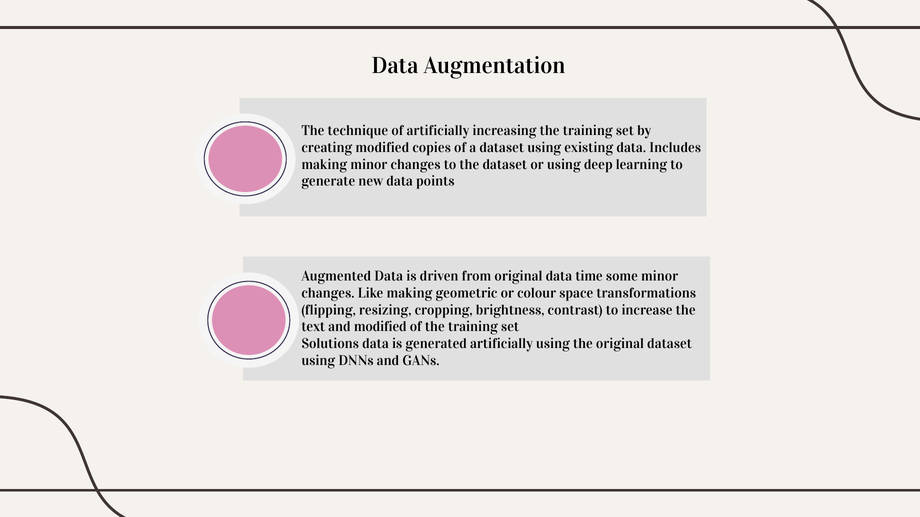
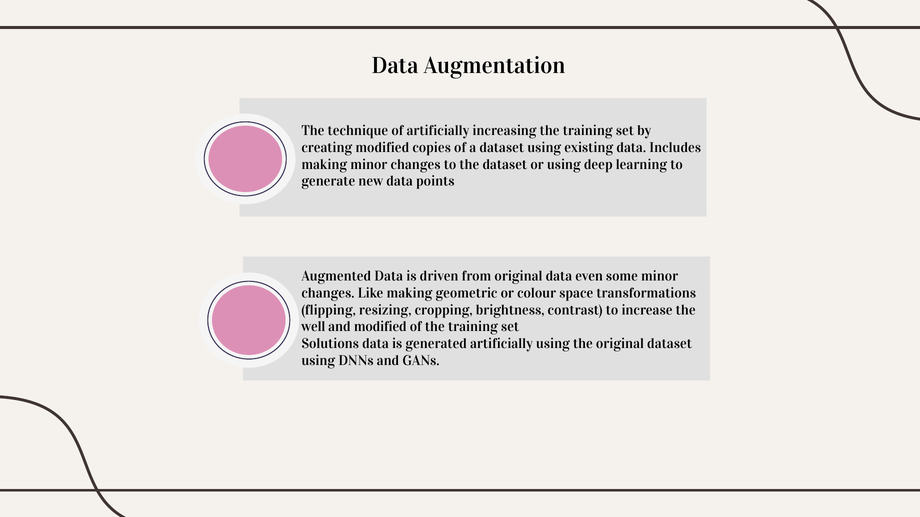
time: time -> even (589, 276)
text: text -> well (313, 327)
